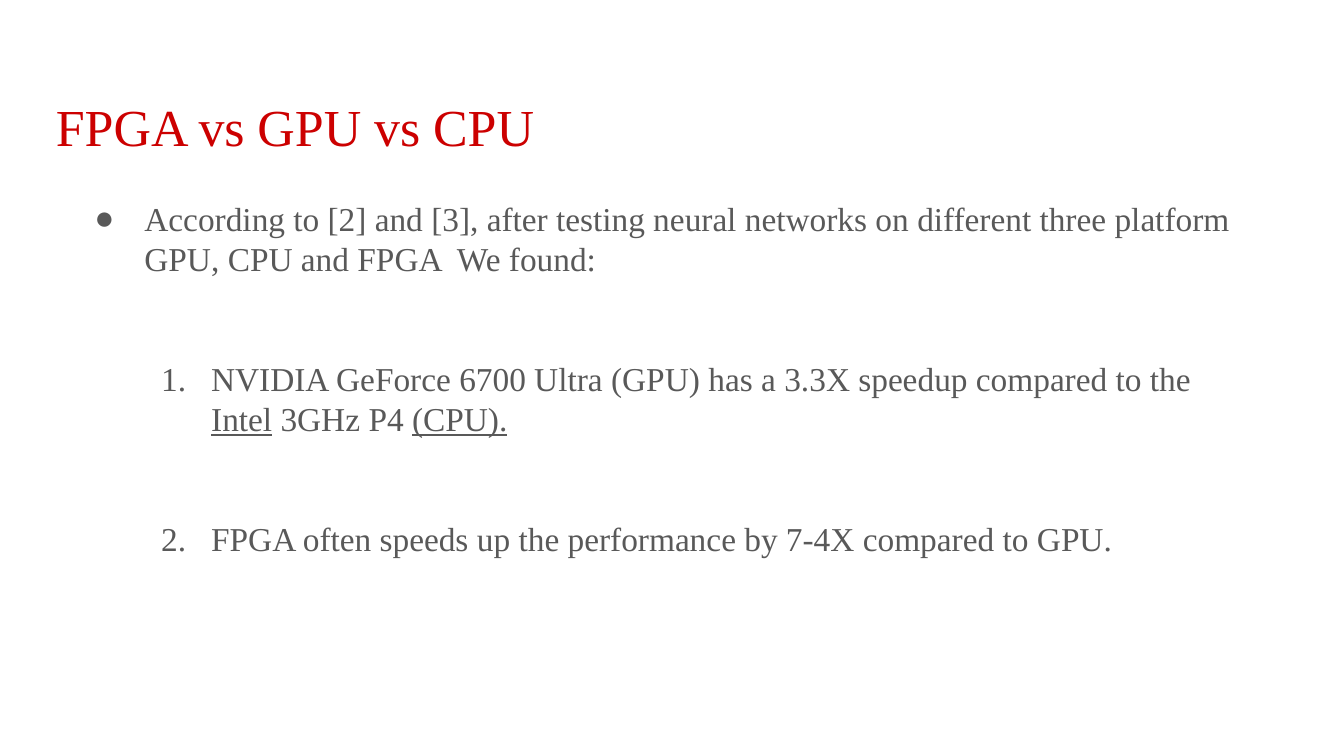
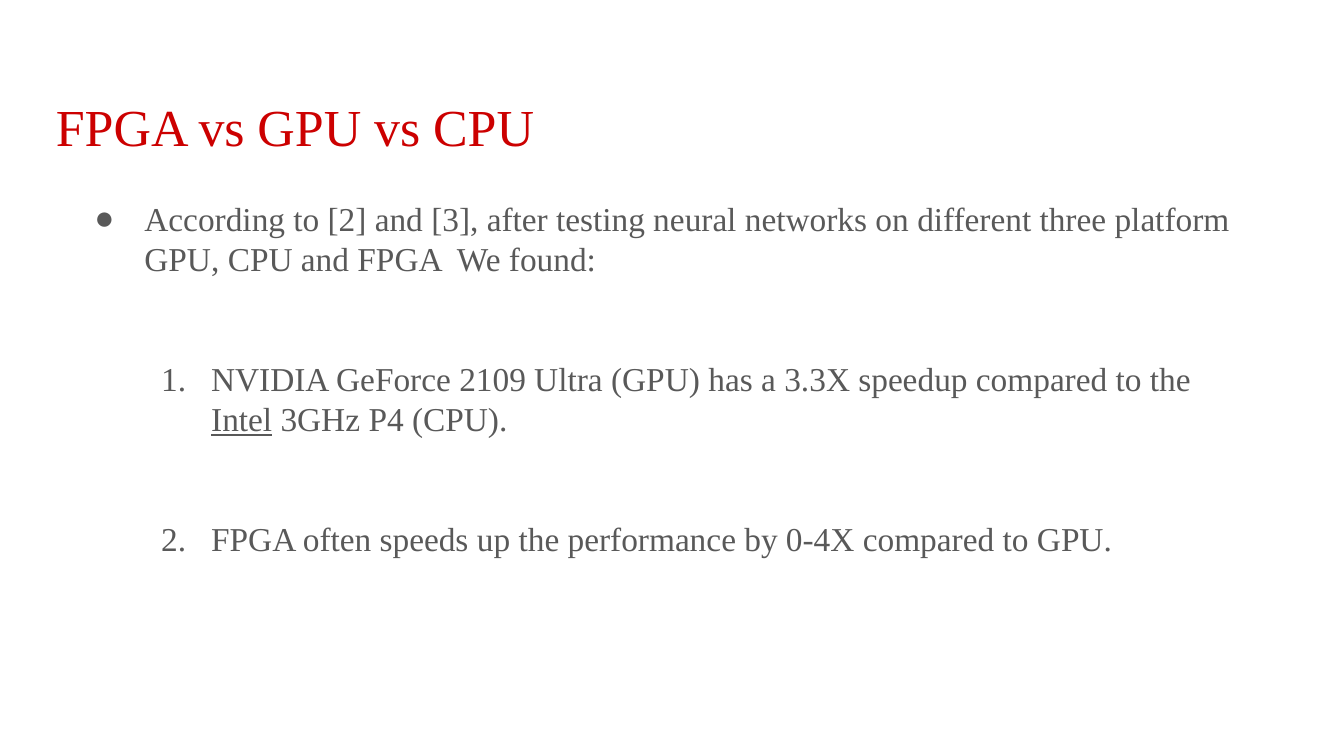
6700: 6700 -> 2109 (493, 380)
CPU underline: present -> none (460, 420)
7-4X: 7-4X -> 0-4X (820, 541)
